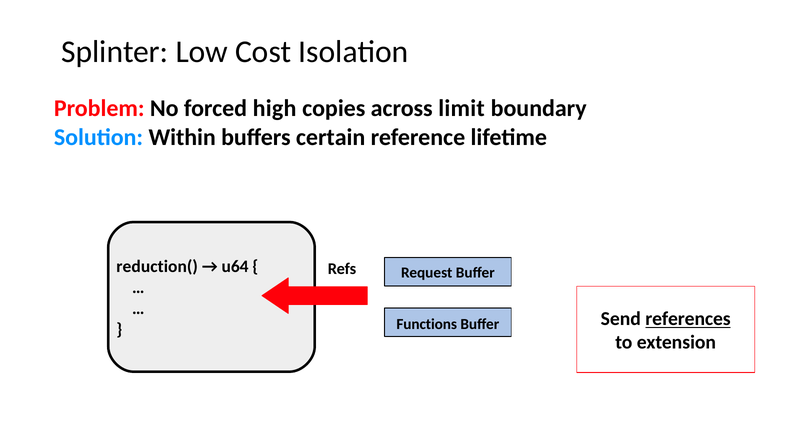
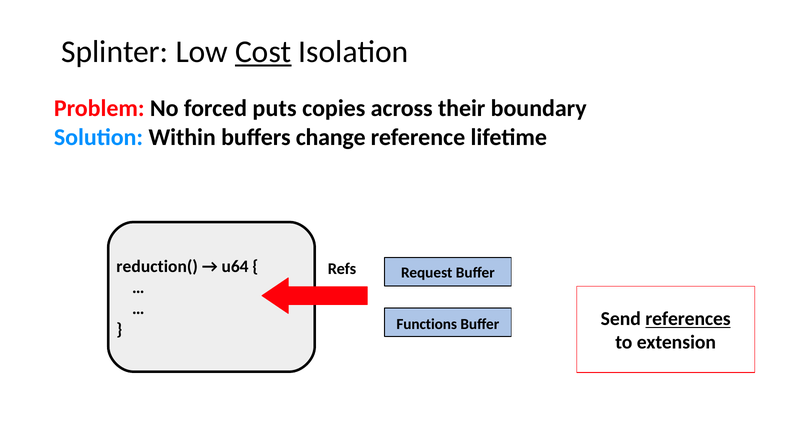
Cost underline: none -> present (263, 52)
high: high -> puts (275, 108)
limit: limit -> their (462, 108)
certain: certain -> change (331, 137)
